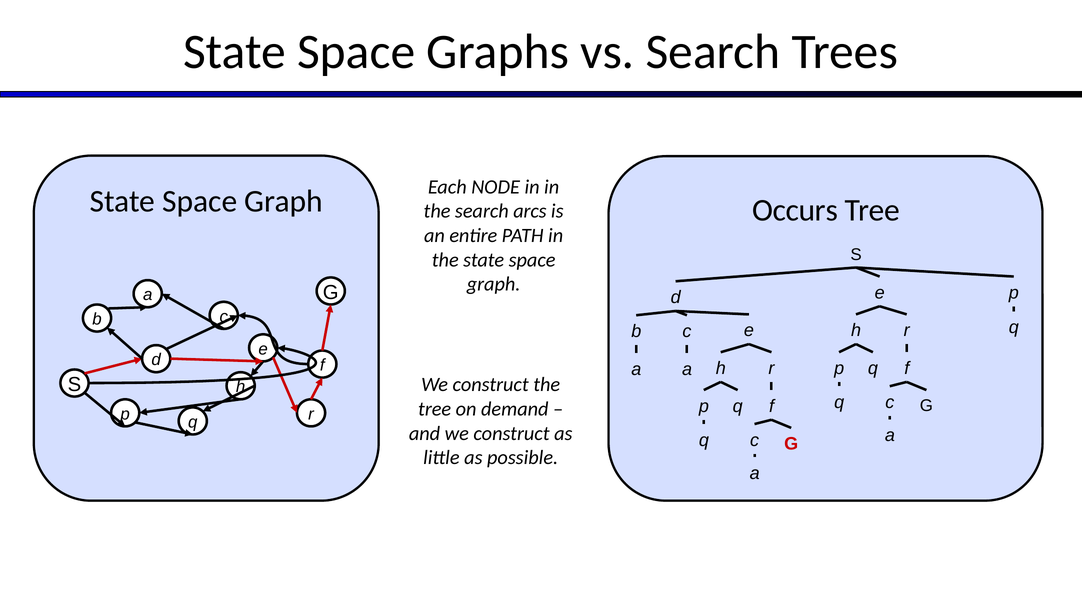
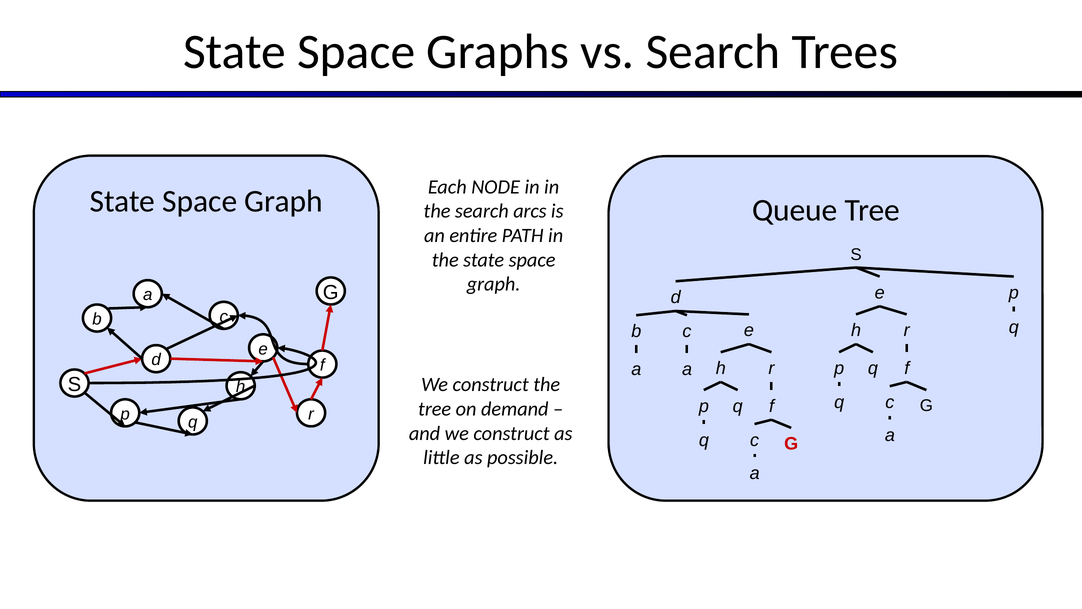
Occurs: Occurs -> Queue (795, 210)
